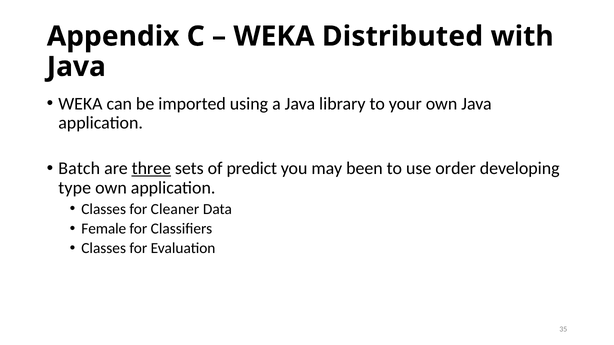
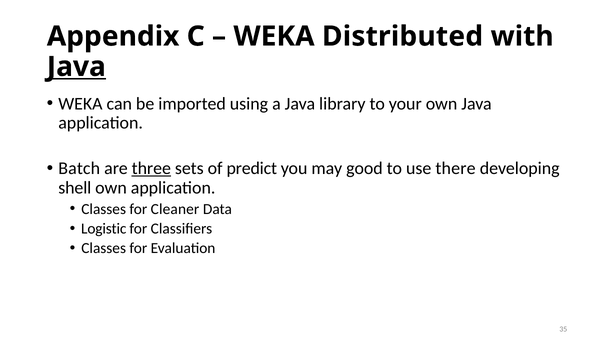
Java underline: none -> present (76, 67)
been: been -> good (364, 169)
order: order -> there (455, 169)
type: type -> shell (75, 188)
Female: Female -> Logistic (104, 229)
